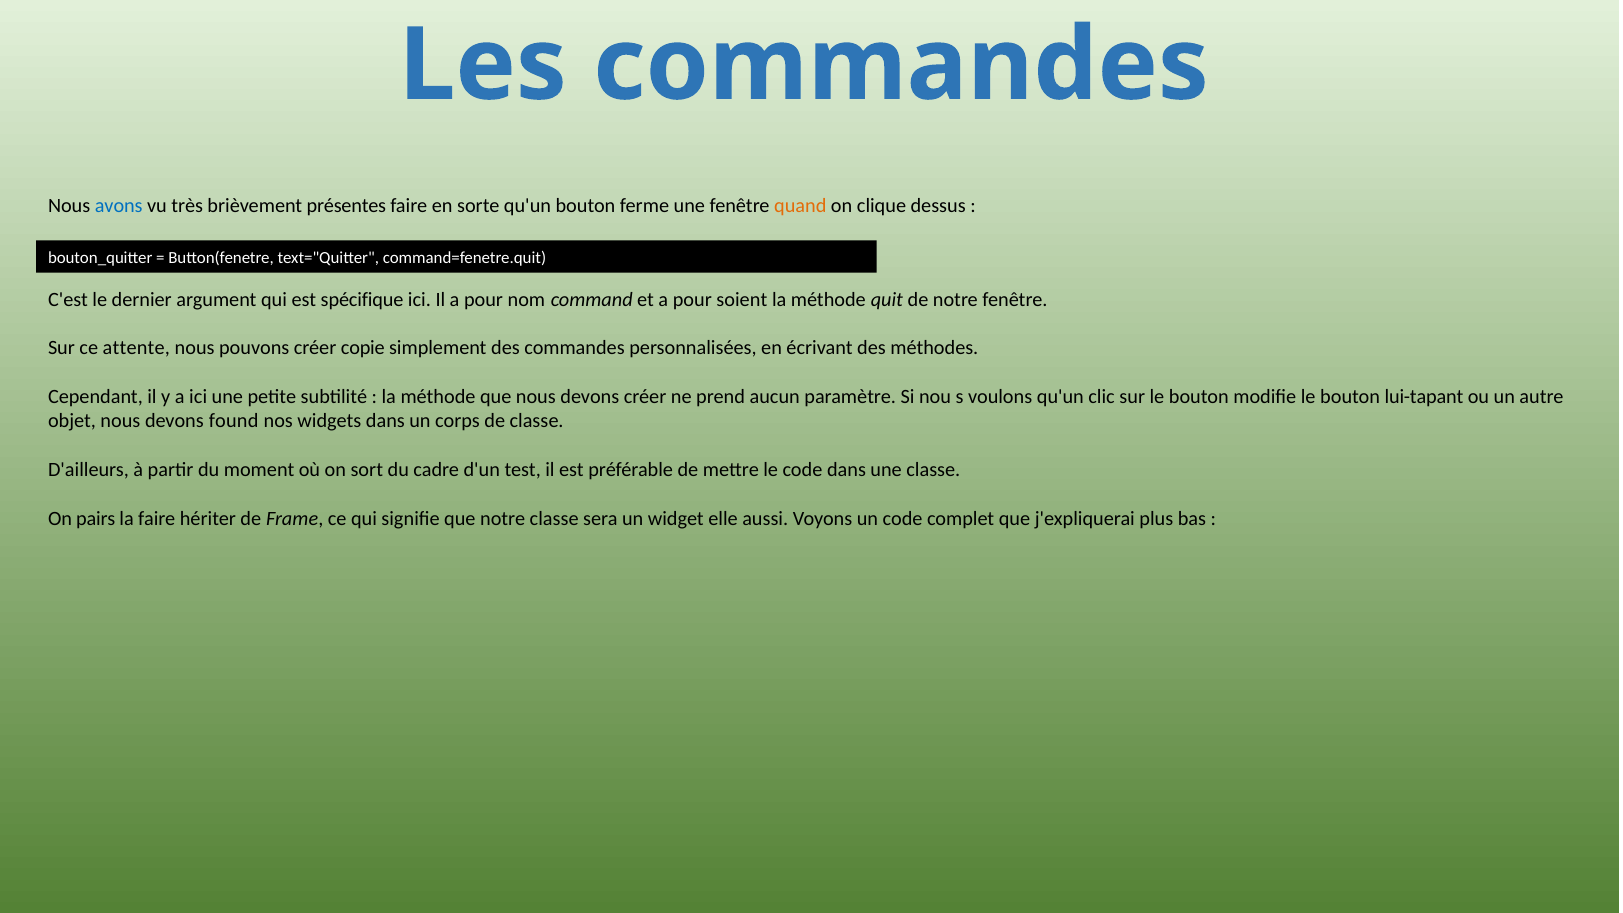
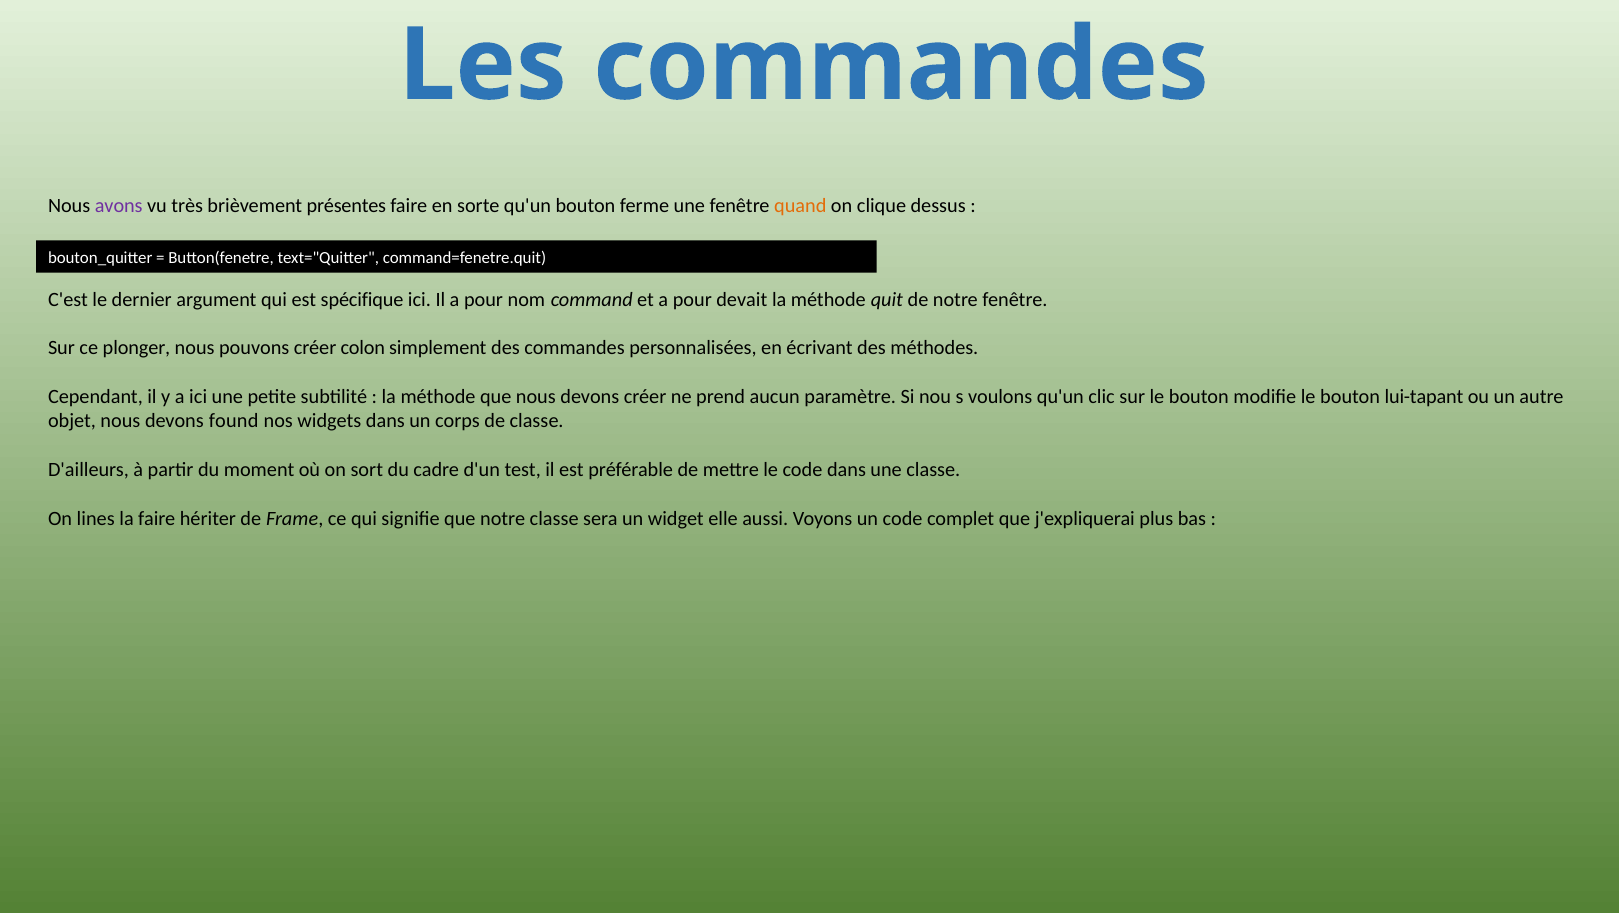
avons colour: blue -> purple (119, 206)
soient: soient -> devait (742, 299)
attente: attente -> plonger (136, 348)
copie: copie -> colon (363, 348)
pairs: pairs -> lines (96, 518)
